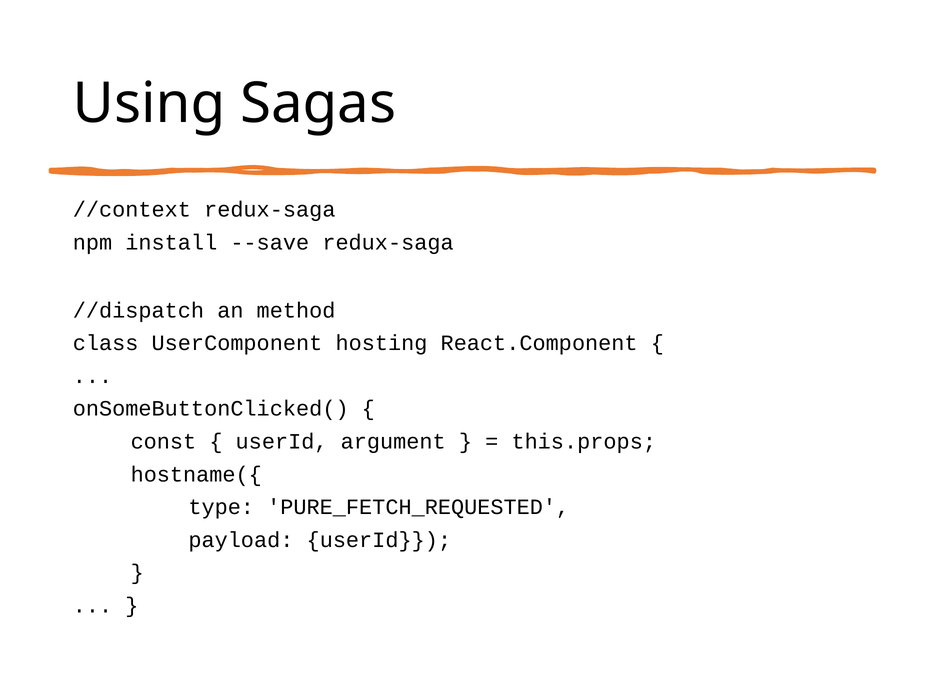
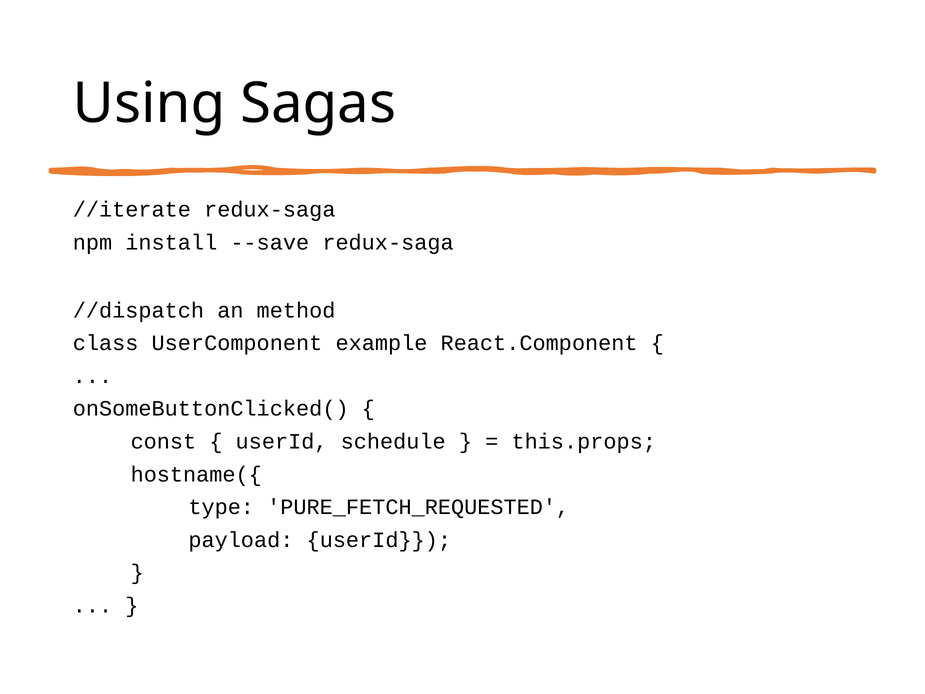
//context: //context -> //iterate (132, 210)
hosting: hosting -> example (381, 343)
argument: argument -> schedule (393, 441)
